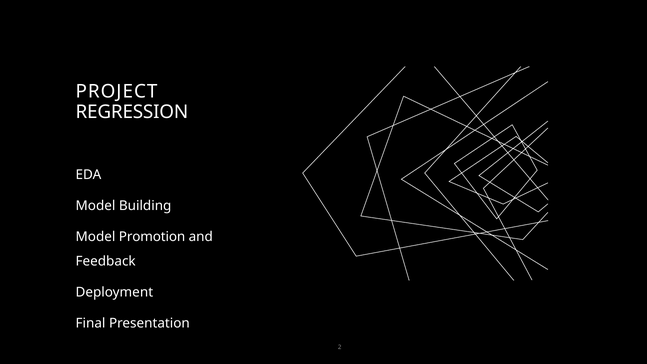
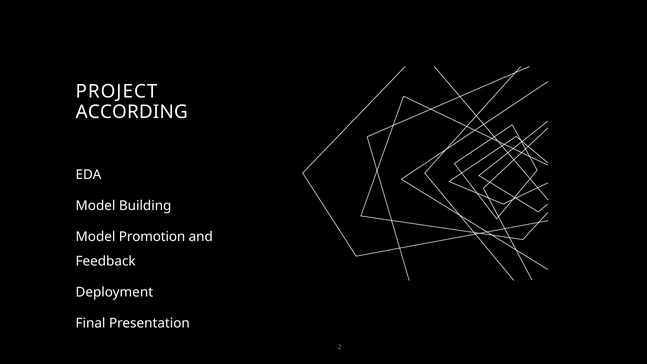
REGRESSION: REGRESSION -> ACCORDING (132, 112)
